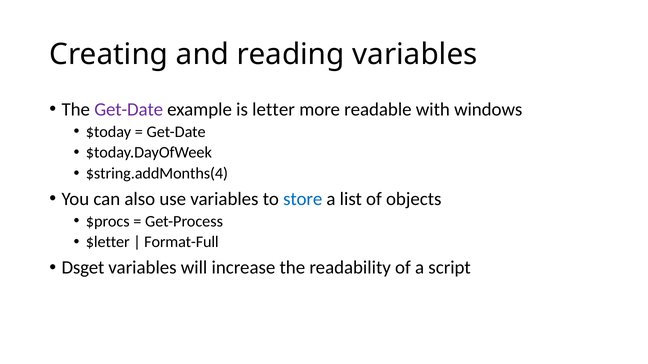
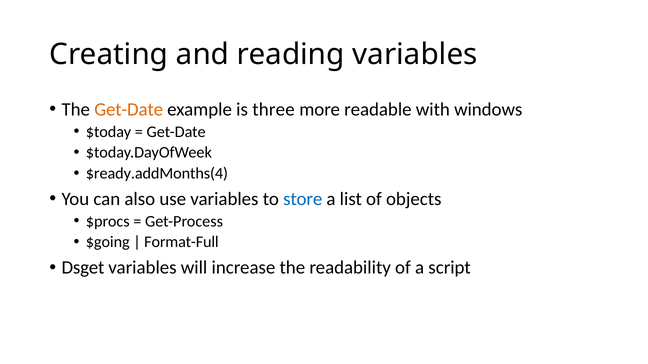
Get-Date colour: purple -> orange (129, 110)
letter: letter -> three (274, 110)
$string.addMonths(4: $string.addMonths(4 -> $ready.addMonths(4 (157, 174)
$letter: $letter -> $going (108, 242)
